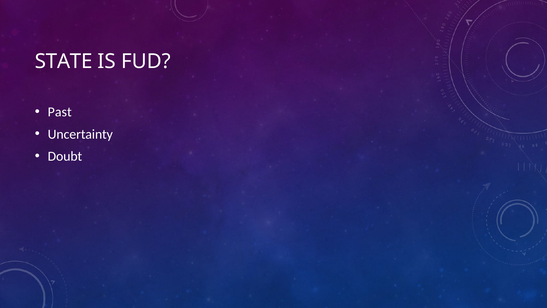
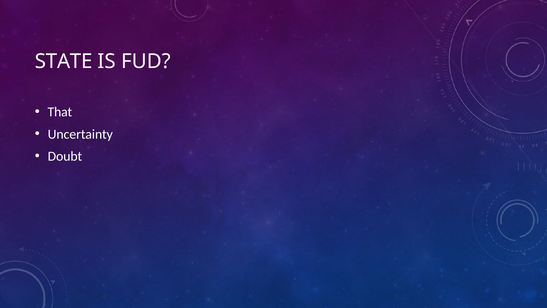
Past: Past -> That (60, 112)
